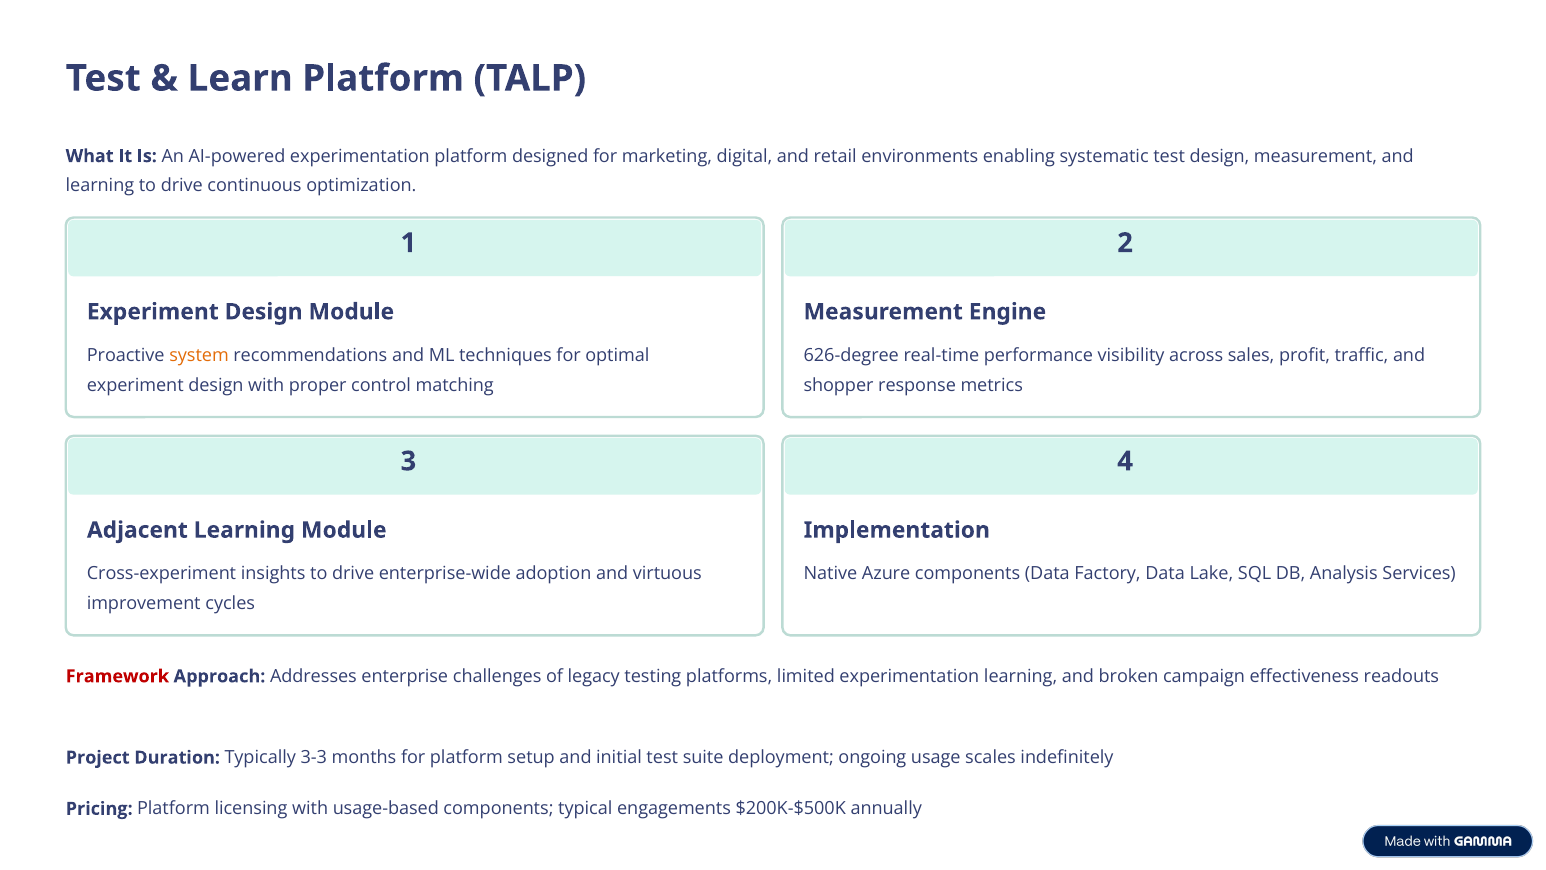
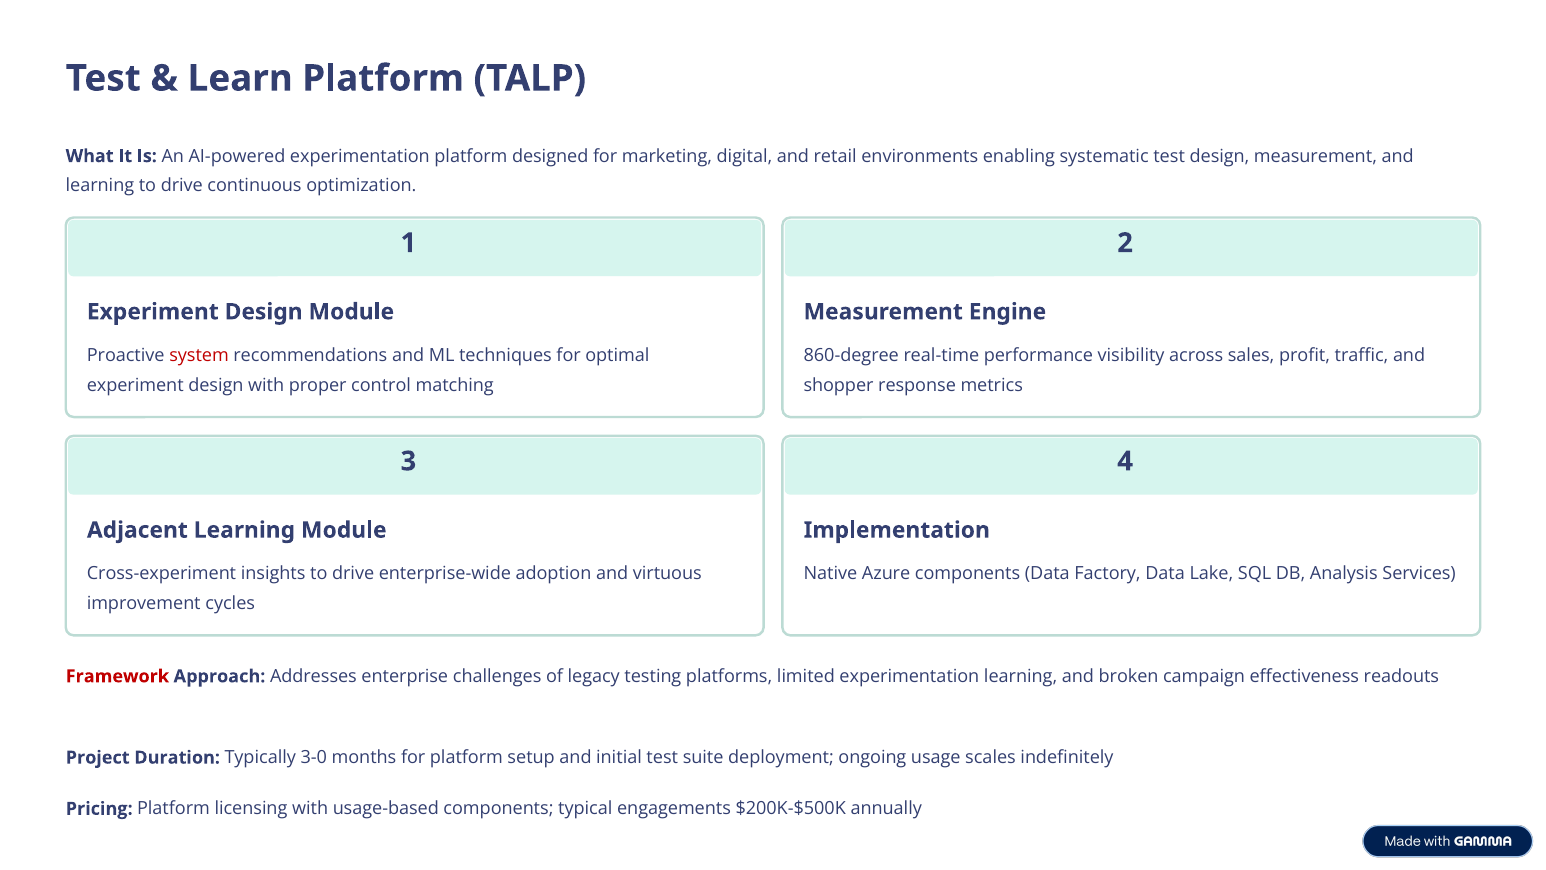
system colour: orange -> red (199, 355)
626-degree: 626-degree -> 860-degree (851, 355)
3-3: 3-3 -> 3-0 (314, 757)
